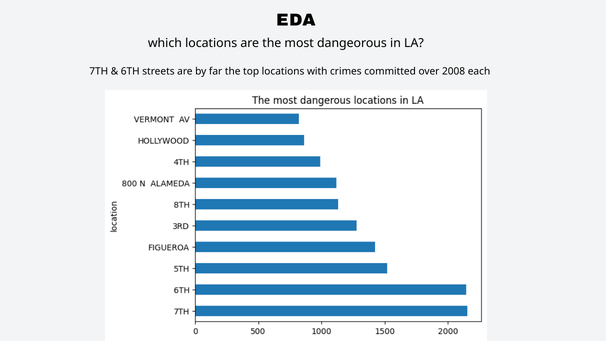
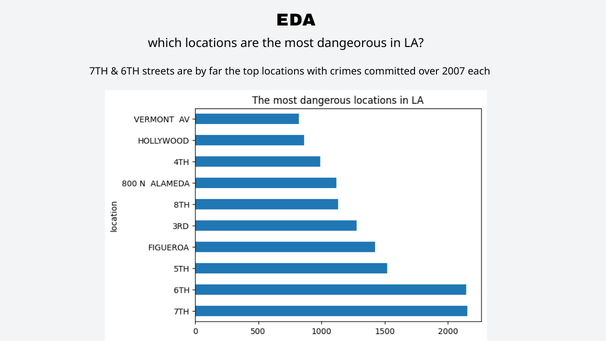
2008: 2008 -> 2007 (454, 71)
